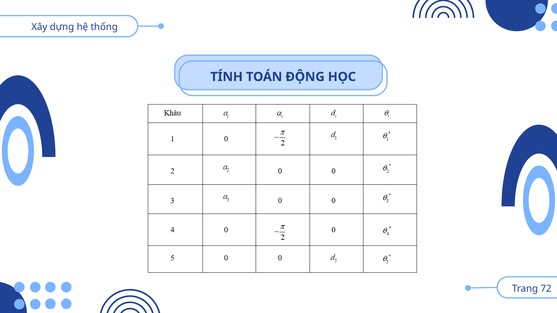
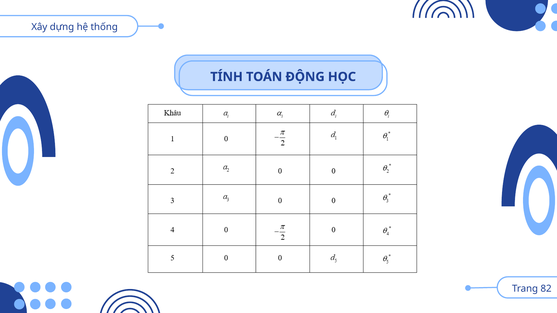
72: 72 -> 82 (546, 289)
